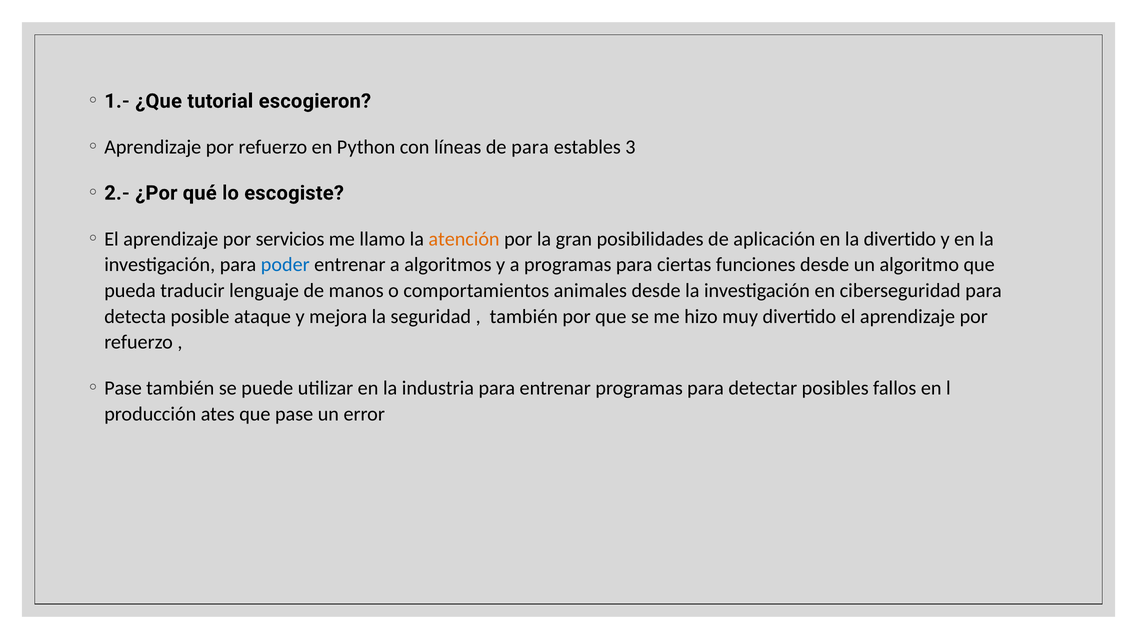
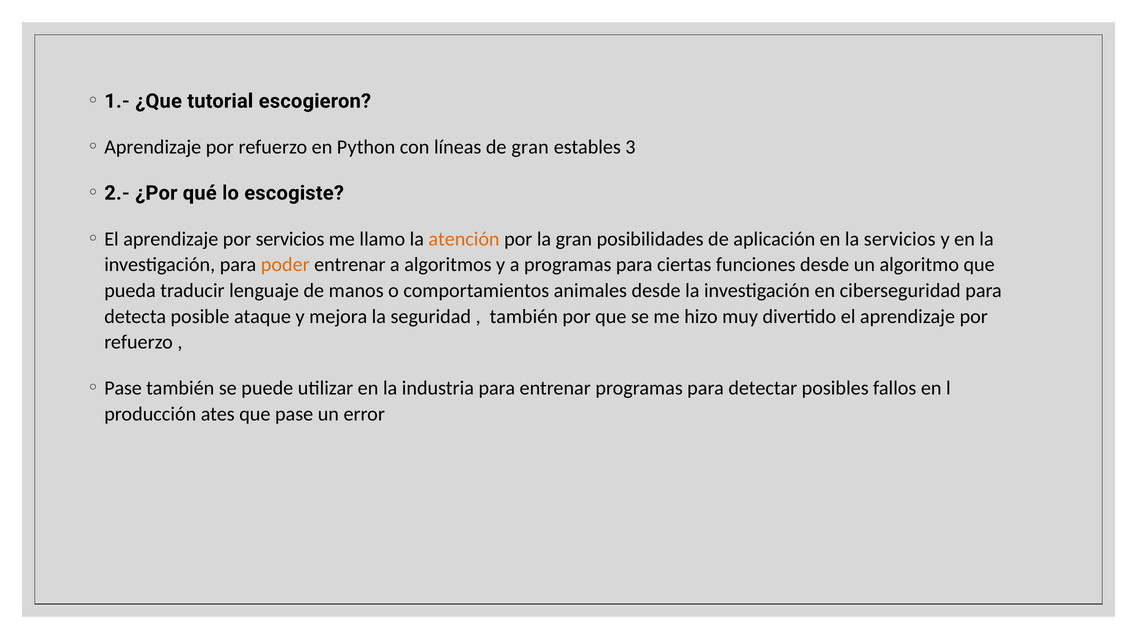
de para: para -> gran (530, 147)
la divertido: divertido -> servicios (900, 239)
poder colour: blue -> orange (285, 265)
